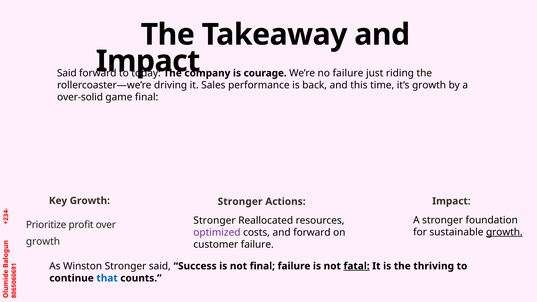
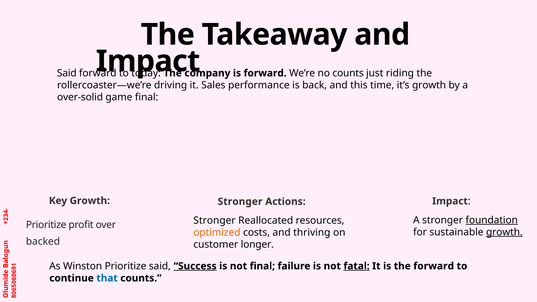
is courage: courage -> forward (265, 73)
no failure: failure -> counts (348, 73)
foundation underline: none -> present (492, 220)
optimized colour: purple -> orange (217, 233)
and forward: forward -> thriving (312, 233)
growth: growth -> backed (43, 242)
customer failure: failure -> longer (257, 245)
Winston Stronger: Stronger -> Prioritize (126, 266)
Success underline: none -> present (195, 266)
the thriving: thriving -> forward (434, 266)
